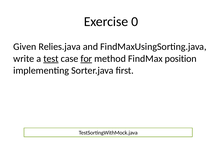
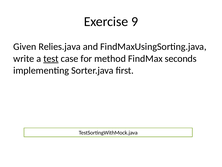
0: 0 -> 9 (135, 21)
for underline: present -> none (86, 58)
position: position -> seconds (181, 58)
